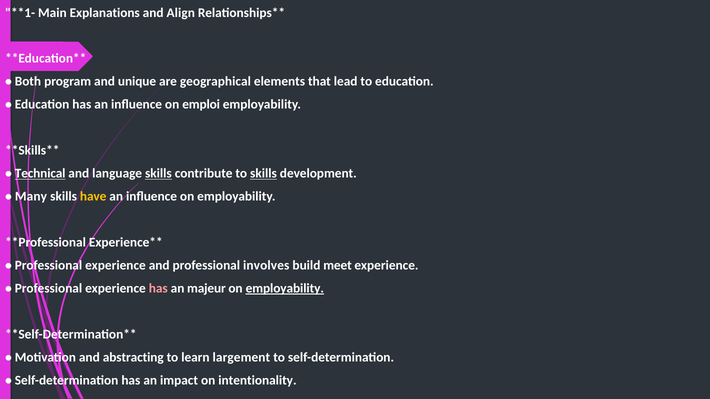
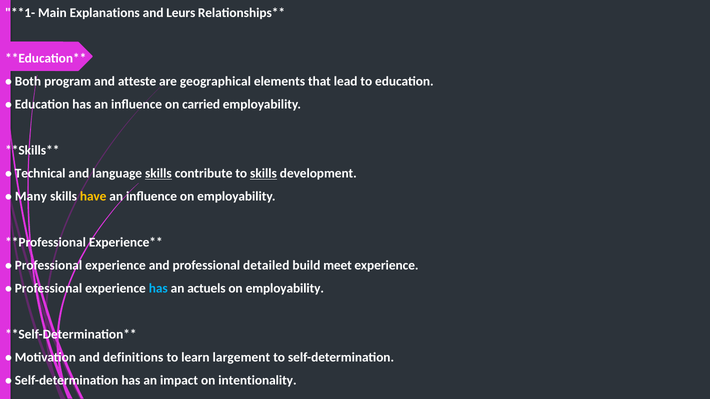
Align: Align -> Leurs (181, 13)
unique: unique -> atteste (137, 82)
emploi: emploi -> carried (201, 105)
Technical underline: present -> none (40, 174)
involves: involves -> detailed (266, 266)
has colour: pink -> light blue (158, 289)
majeur: majeur -> actuels (206, 289)
employability underline: present -> none (285, 289)
abstracting: abstracting -> definitions (133, 358)
